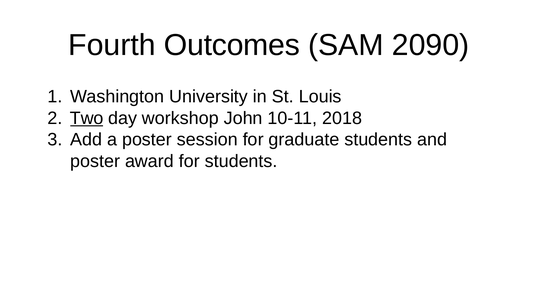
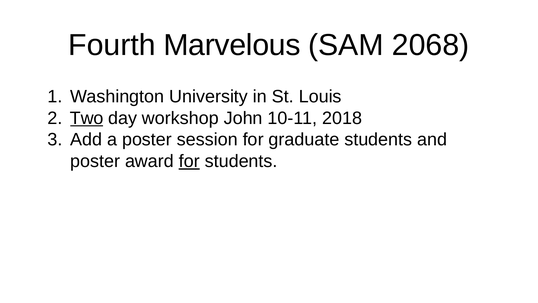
Outcomes: Outcomes -> Marvelous (232, 45)
2090: 2090 -> 2068 (431, 45)
for underline: none -> present (189, 161)
